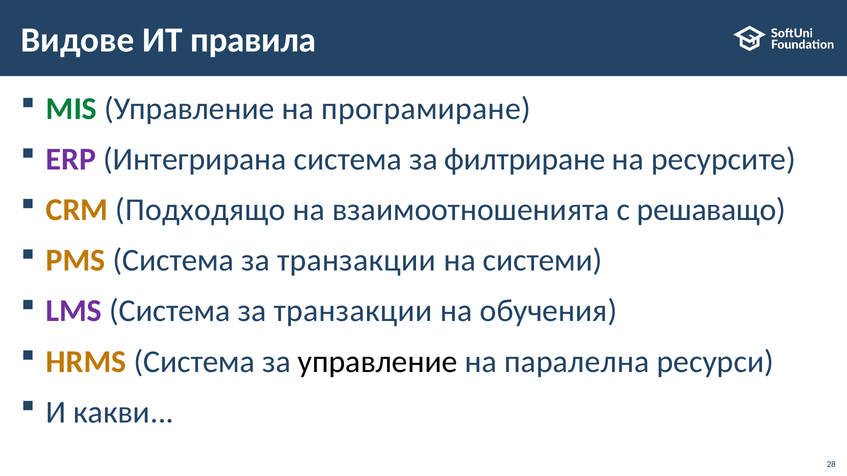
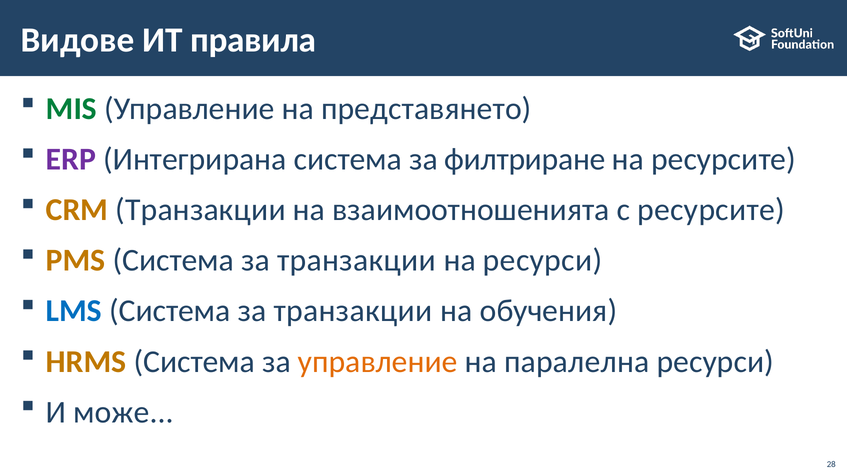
програмиране: програмиране -> представянето (426, 109)
CRM Подходящо: Подходящо -> Транзакции (200, 210)
с решаващо: решаващо -> ресурсите (711, 210)
на системи: системи -> ресурси (543, 261)
LMS colour: purple -> blue (74, 311)
управление colour: black -> orange (378, 362)
какви: какви -> може (124, 413)
